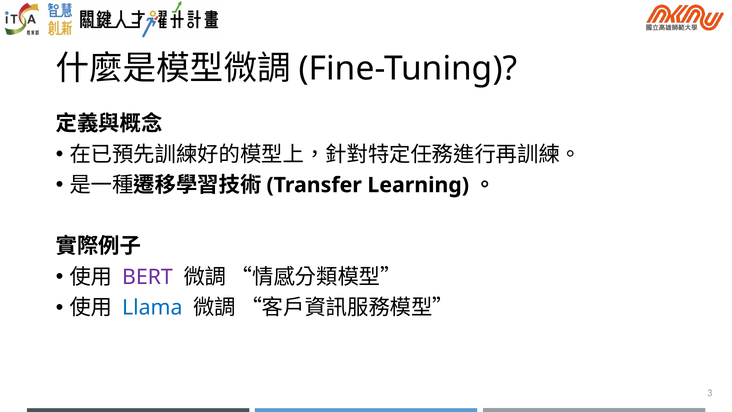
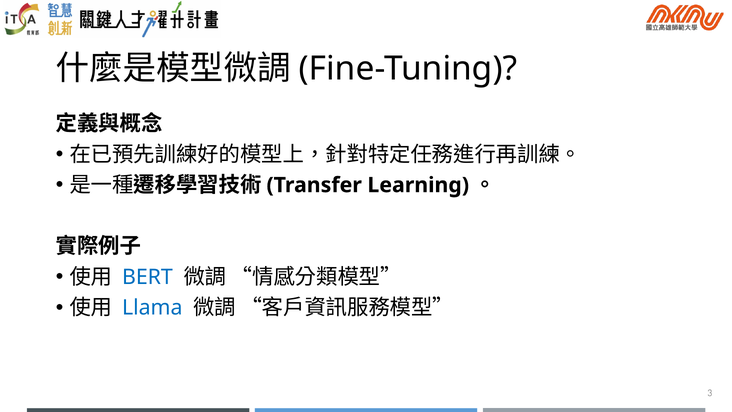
BERT colour: purple -> blue (147, 277)
